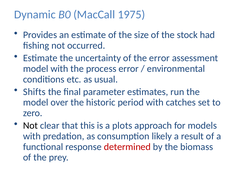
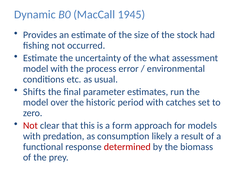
1975: 1975 -> 1945 (131, 14)
the error: error -> what (159, 58)
Not colour: black -> red (30, 126)
plots: plots -> form (122, 126)
